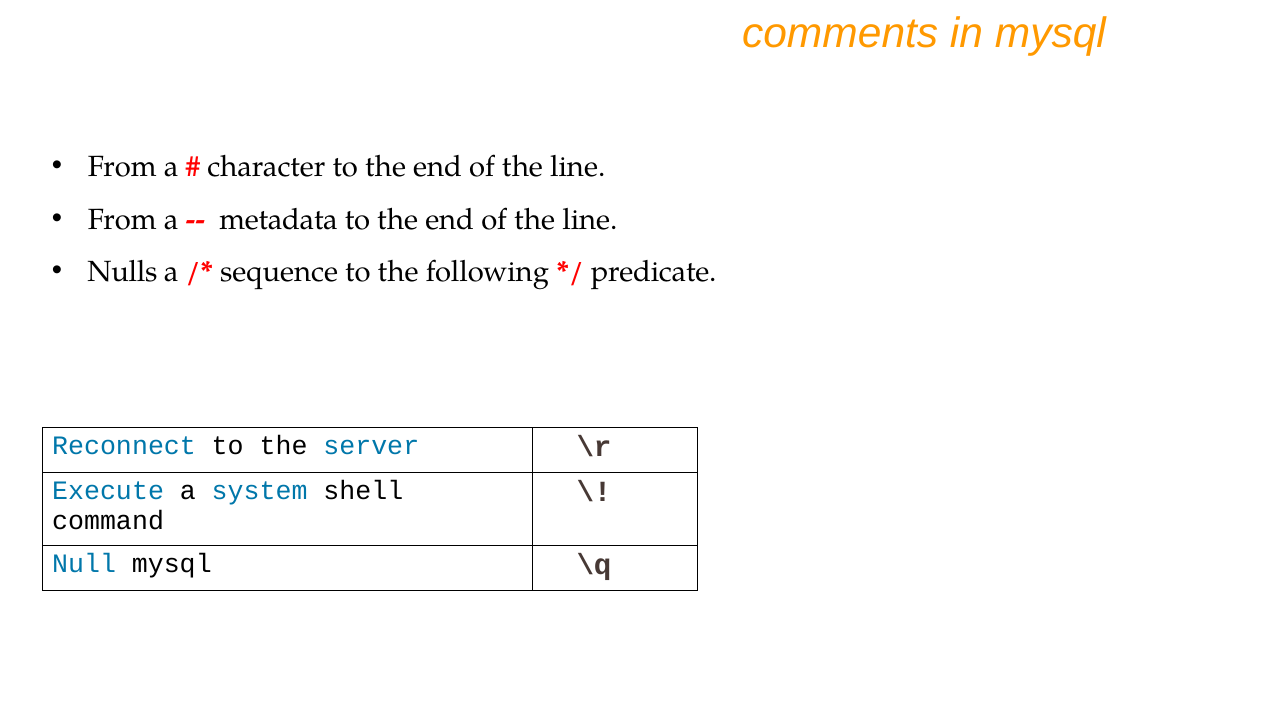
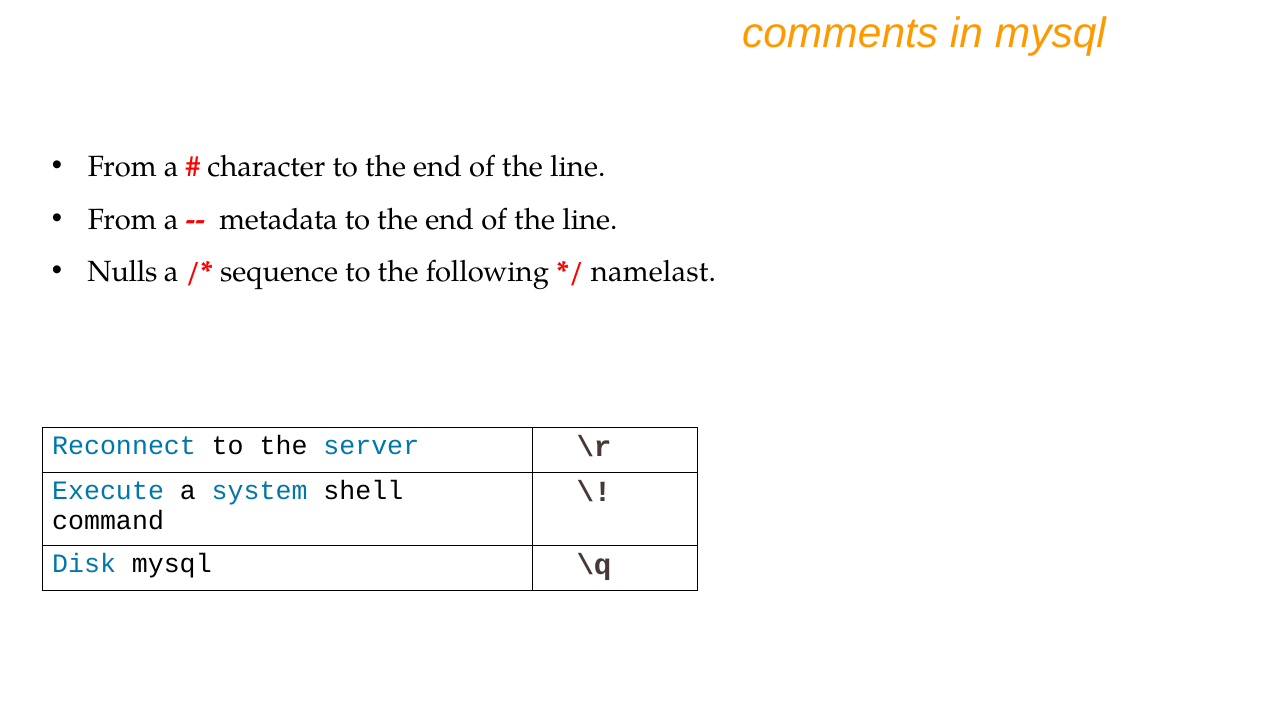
predicate: predicate -> namelast (653, 272)
Null: Null -> Disk (84, 564)
